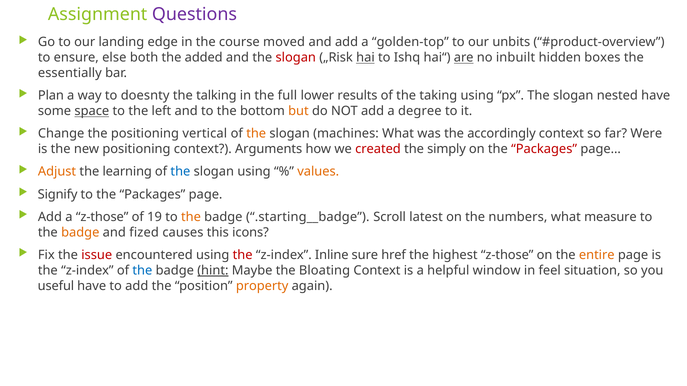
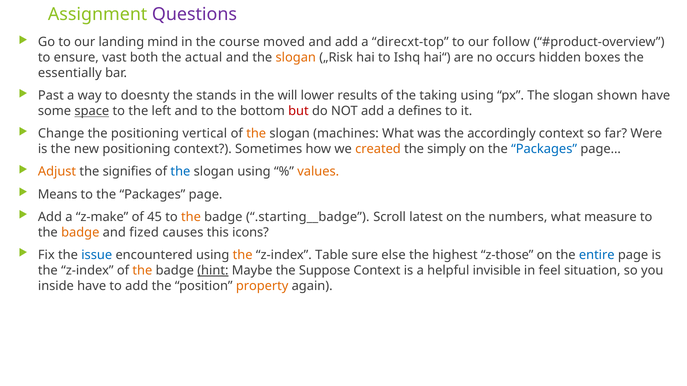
edge: edge -> mind (163, 42)
golden-top: golden-top -> direcxt-top (410, 42)
unbits: unbits -> follow (511, 42)
else: else -> vast (114, 58)
added: added -> actual (204, 58)
slogan colour: red -> orange (296, 58)
hai underline: present -> none (365, 58)
are underline: present -> none (464, 58)
inbuilt: inbuilt -> occurs (516, 58)
Plan: Plan -> Past (51, 96)
talking: talking -> stands (216, 96)
full: full -> will (288, 96)
nested: nested -> shown (617, 96)
but colour: orange -> red (298, 111)
degree: degree -> defines (420, 111)
Arguments: Arguments -> Sometimes (269, 149)
created colour: red -> orange (378, 149)
Packages colour: red -> blue (544, 149)
learning: learning -> signifies (127, 172)
Signify: Signify -> Means (58, 195)
a z-those: z-those -> z-make (102, 217)
19: 19 -> 45 (155, 217)
issue colour: red -> blue (97, 255)
the colour: red -> orange (243, 255)
Inline: Inline -> Table (332, 255)
href: href -> else (393, 255)
entire colour: orange -> blue (597, 255)
the colour: blue -> orange (142, 271)
Bloating: Bloating -> Suppose (325, 271)
window: window -> invisible (497, 271)
useful: useful -> inside (56, 286)
